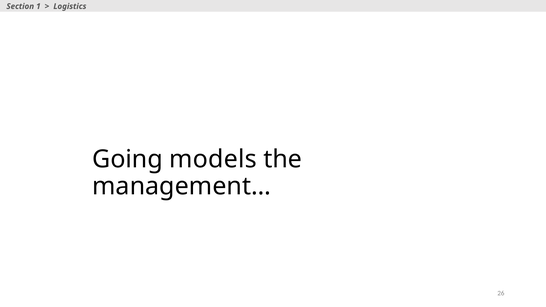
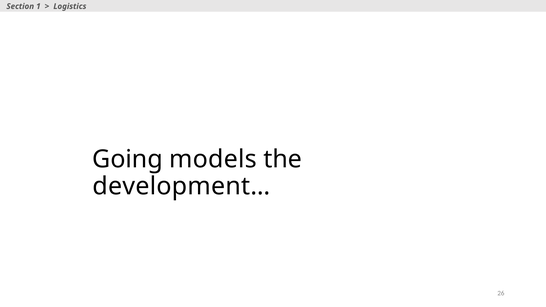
management…: management… -> development… (181, 186)
